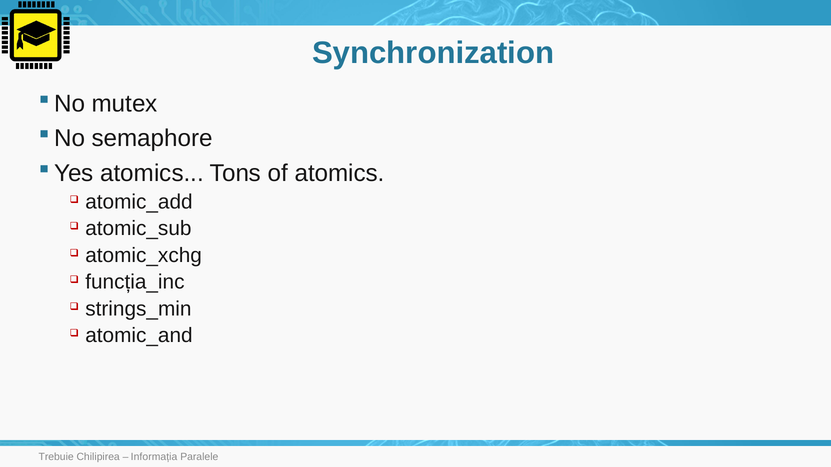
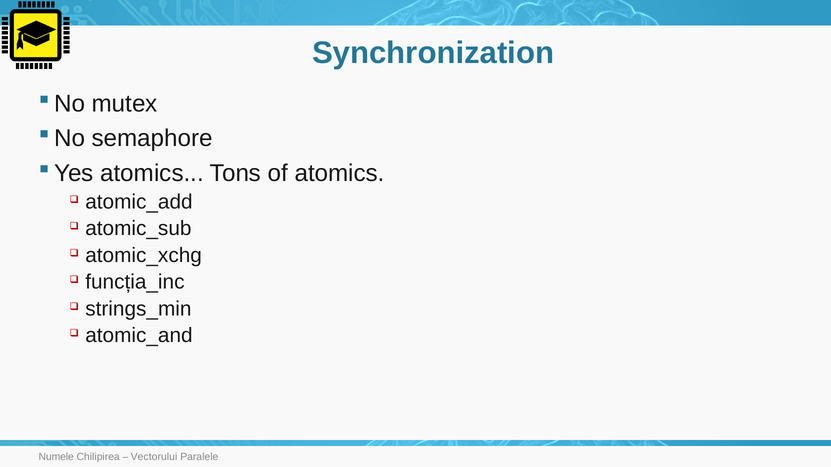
Trebuie: Trebuie -> Numele (56, 457)
Informația: Informația -> Vectorului (154, 457)
